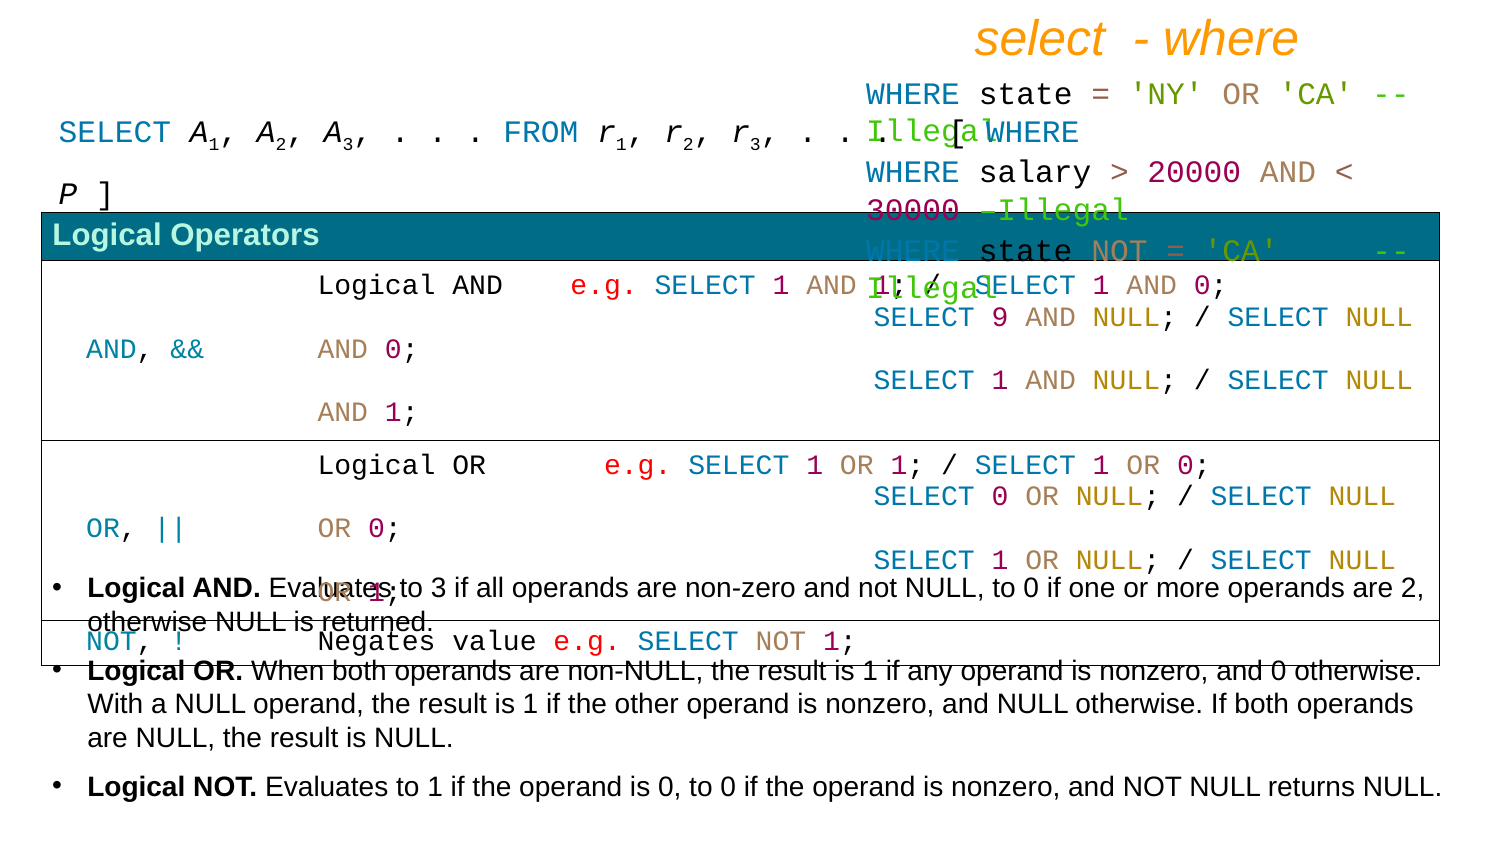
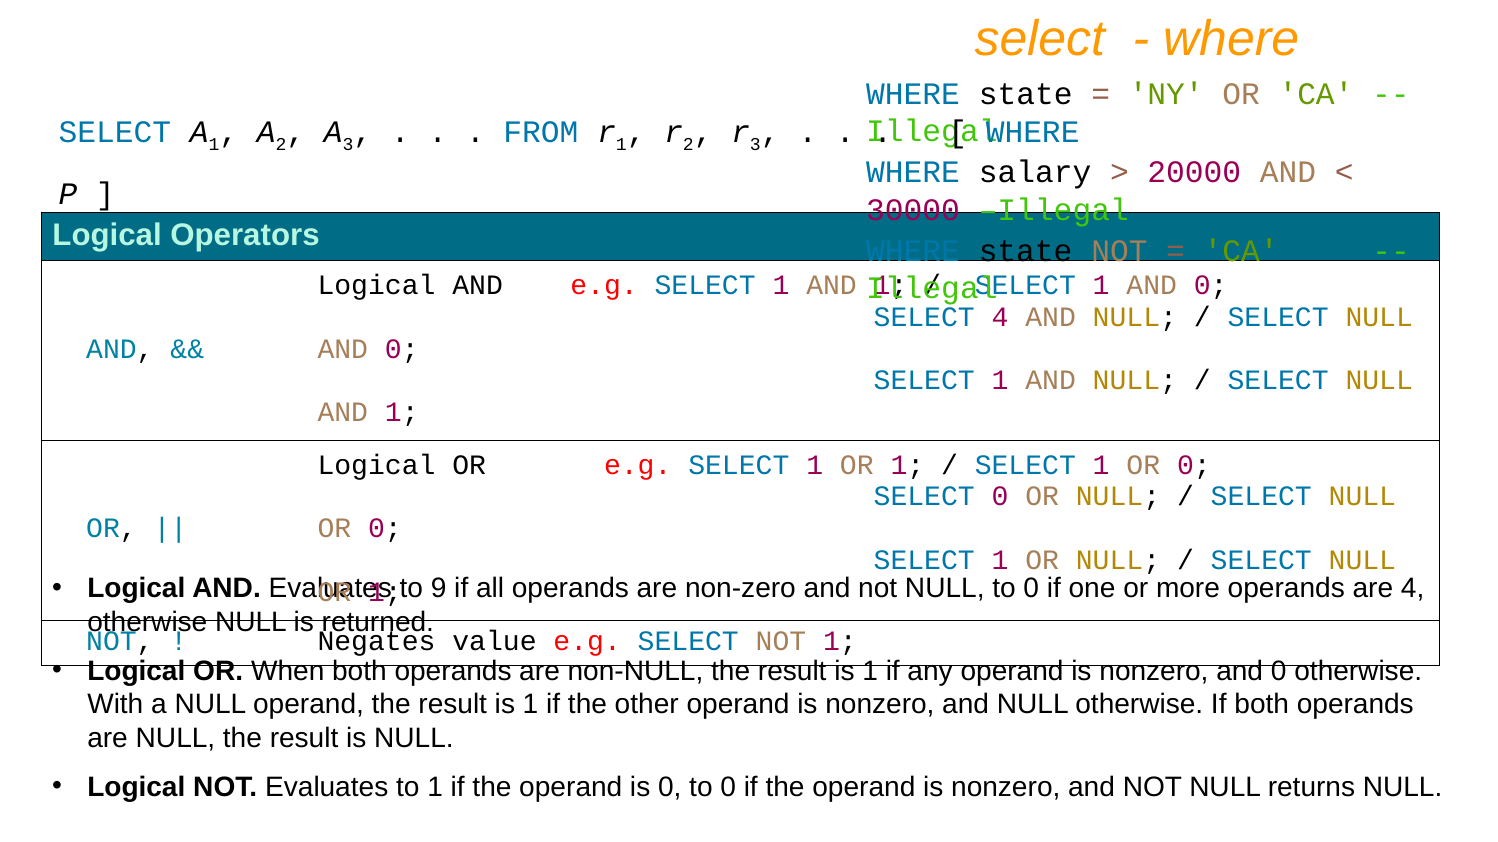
SELECT 9: 9 -> 4 (1000, 317)
to 3: 3 -> 9 (439, 589)
are 2: 2 -> 4 (1413, 589)
